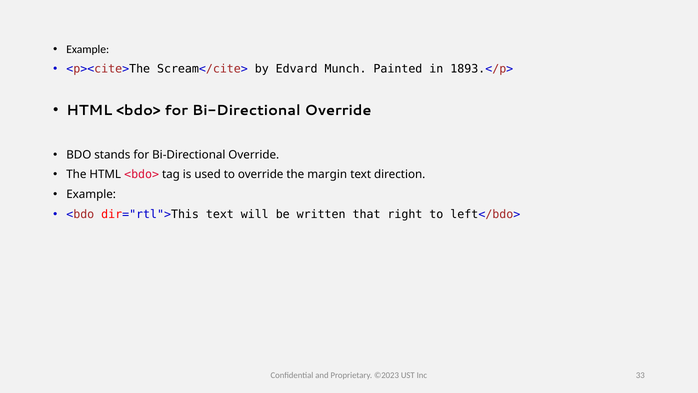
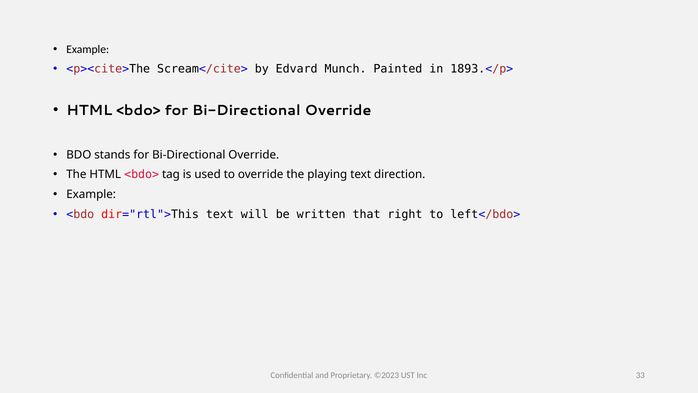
margin: margin -> playing (327, 174)
